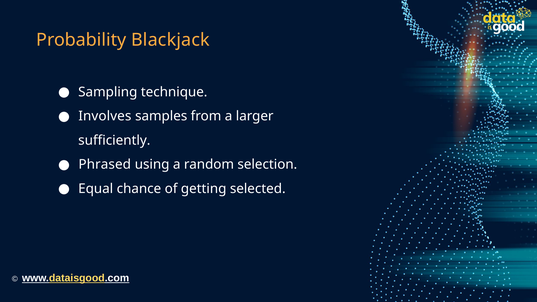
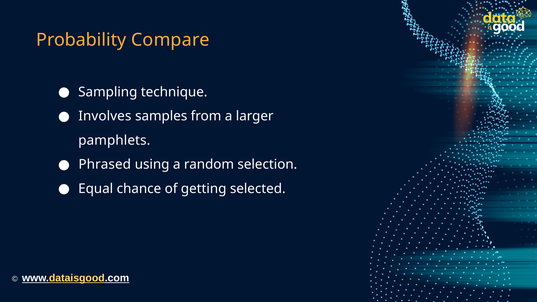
Blackjack: Blackjack -> Compare (170, 40)
sufficiently: sufficiently -> pamphlets (114, 140)
